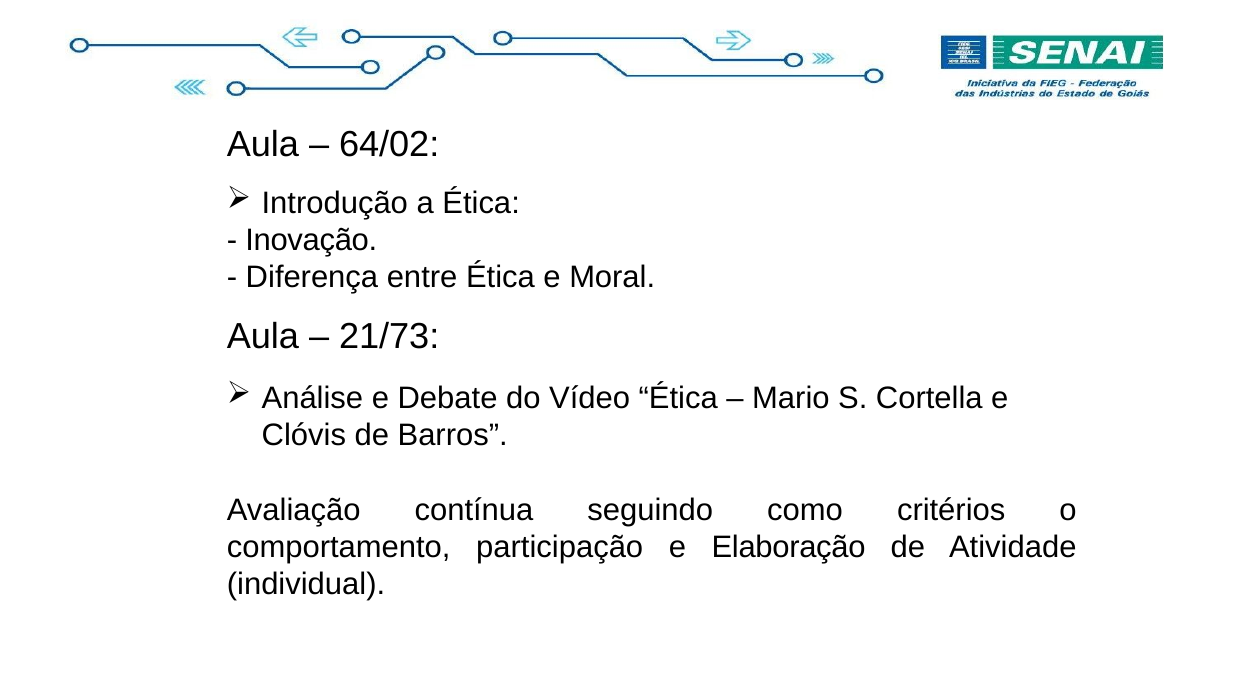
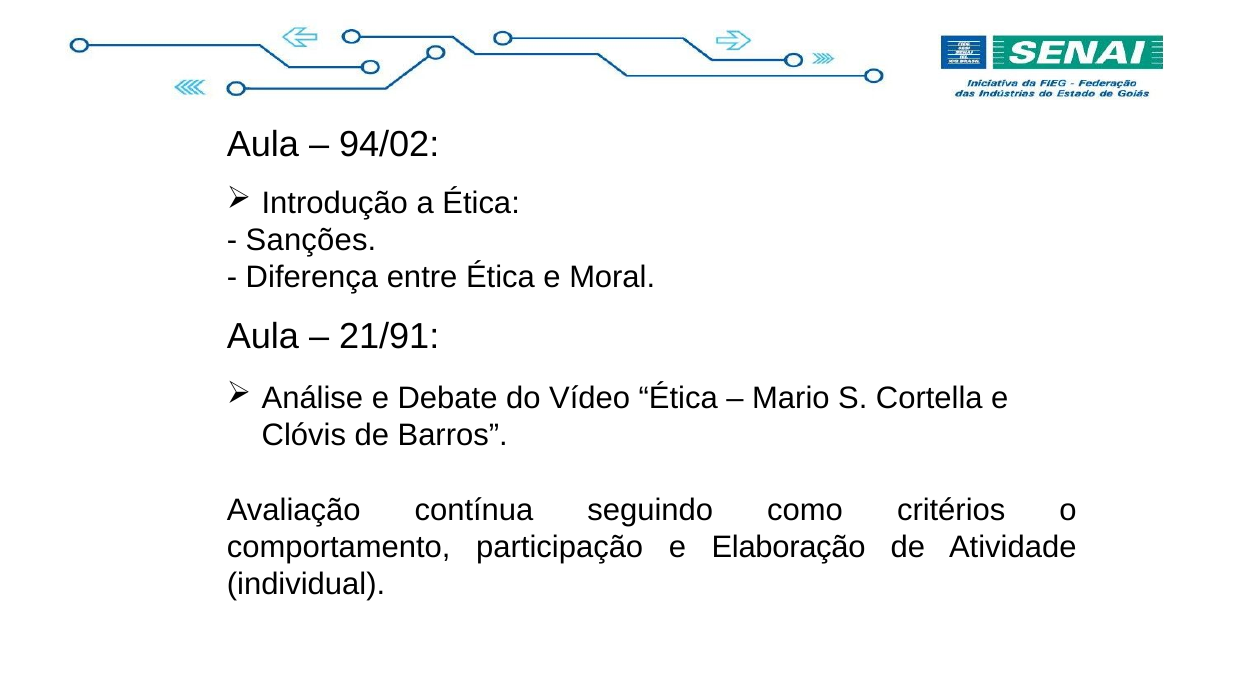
64/02: 64/02 -> 94/02 (389, 145)
Inovação: Inovação -> Sanções (311, 240)
21/73: 21/73 -> 21/91 (389, 337)
